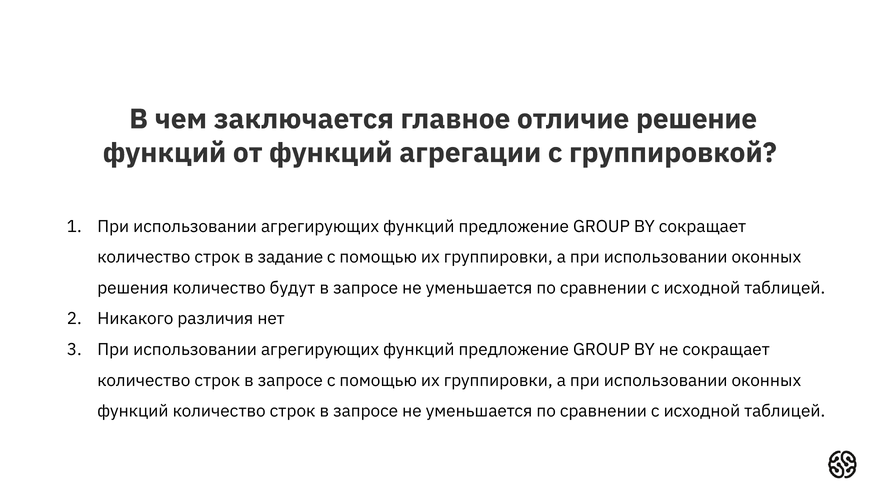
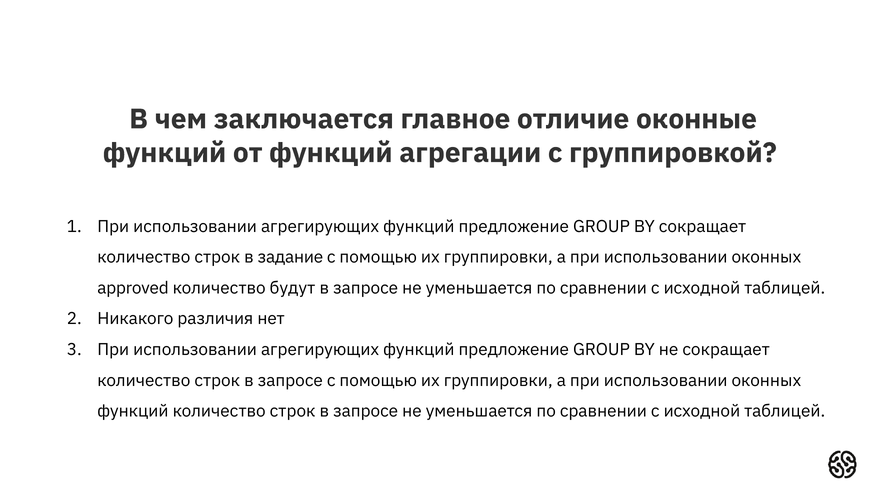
решение: решение -> оконные (696, 119)
решения: решения -> approved (133, 288)
